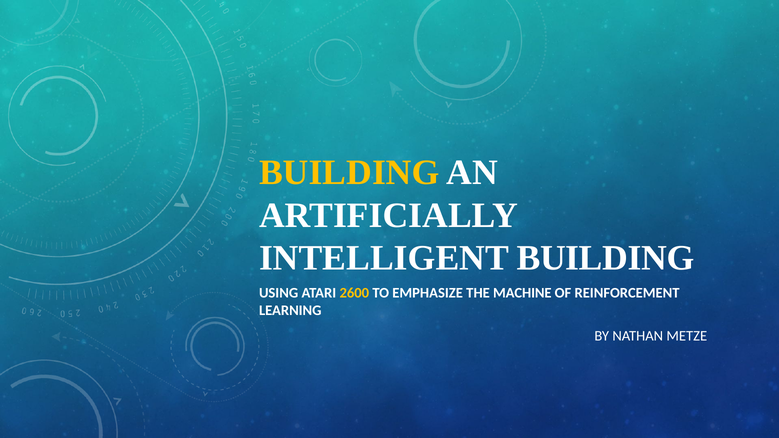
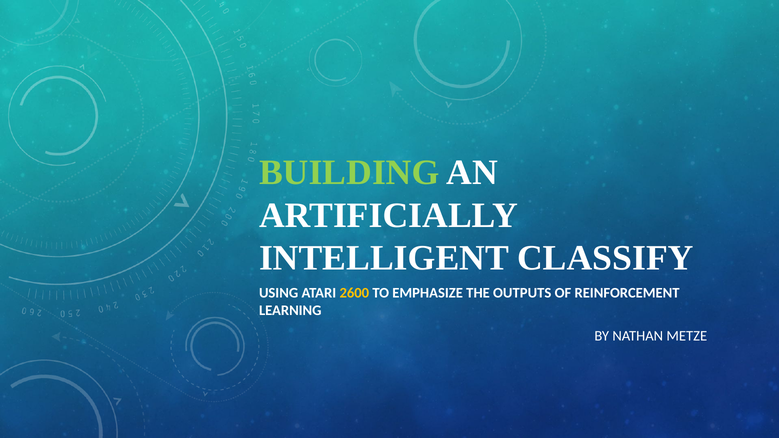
BUILDING colour: yellow -> light green (349, 173)
INTELLIGENT BUILDING: BUILDING -> CLASSIFY (605, 258)
MACHINE: MACHINE -> OUTPUTS (522, 293)
